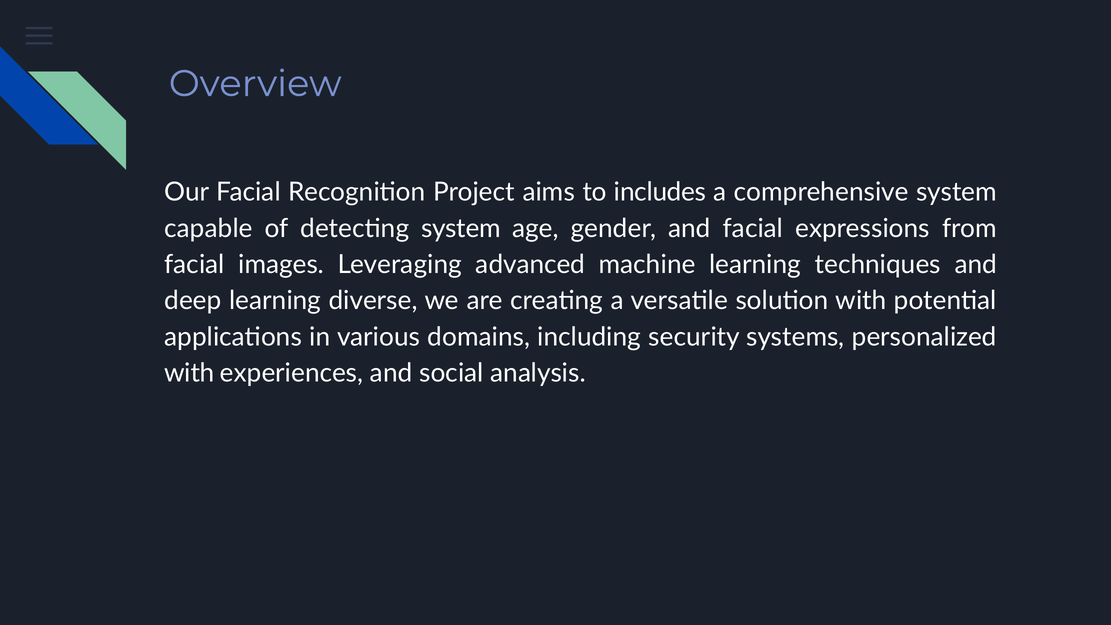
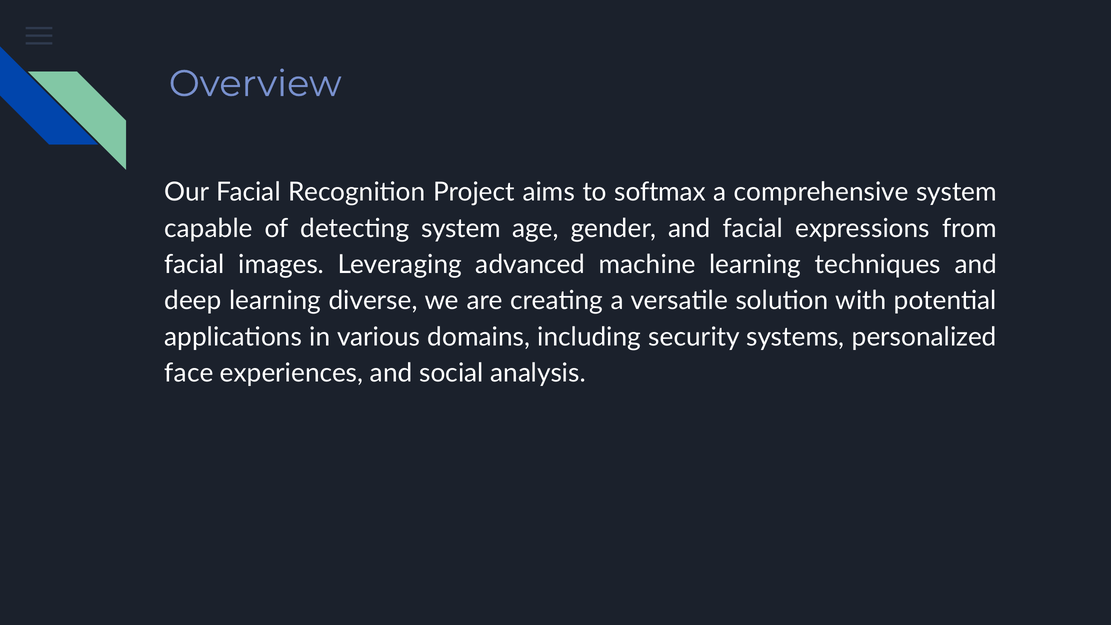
includes: includes -> softmax (660, 192)
with: with -> face (189, 373)
